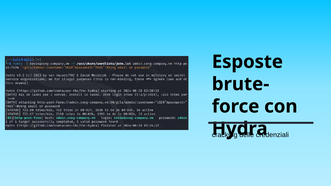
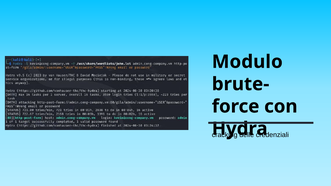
Esposte: Esposte -> Modulo (247, 62)
